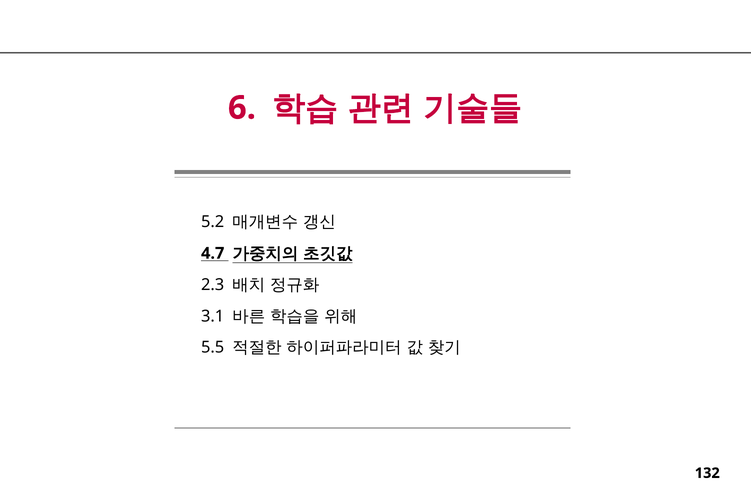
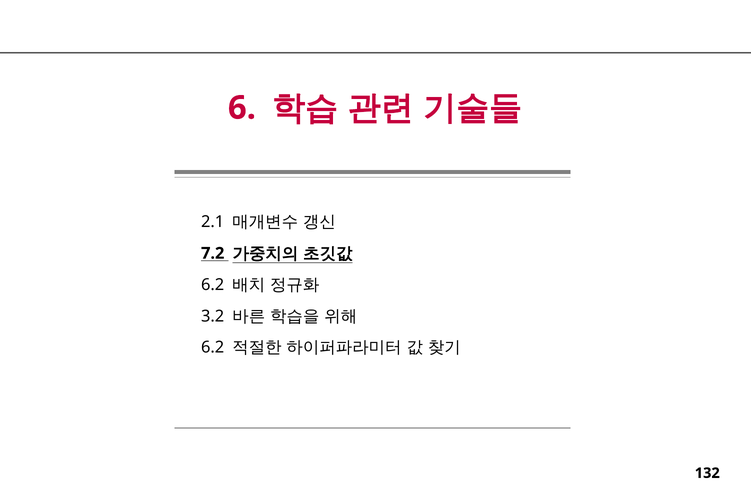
5.2: 5.2 -> 2.1 (213, 222)
4.7: 4.7 -> 7.2 (213, 253)
2.3: 2.3 -> 6.2 (213, 285)
3.1: 3.1 -> 3.2 (213, 316)
5.5: 5.5 -> 6.2 (213, 348)
